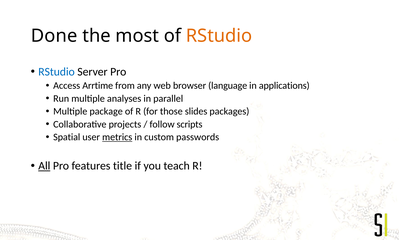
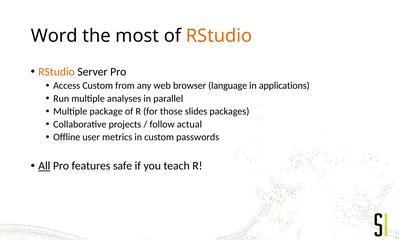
Done: Done -> Word (54, 36)
RStudio colour: blue -> orange (57, 72)
Access Arrtime: Arrtime -> Custom (98, 85)
scripts: scripts -> actual (189, 124)
Spatial: Spatial -> Offline (67, 137)
metrics underline: present -> none (117, 137)
title: title -> safe (123, 165)
